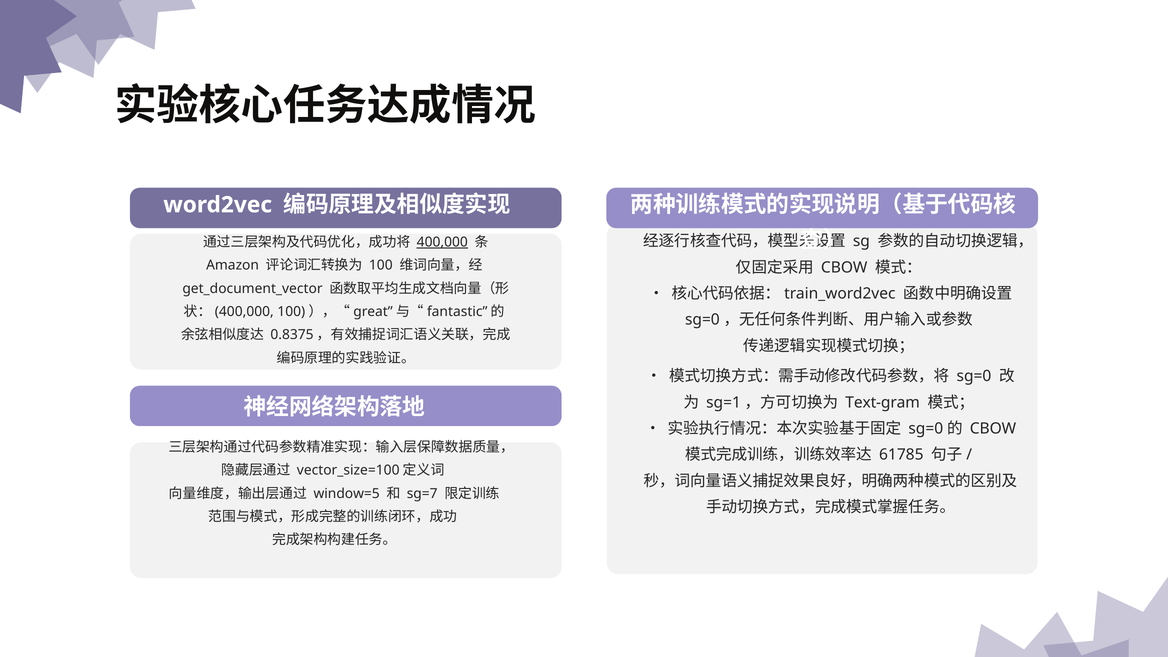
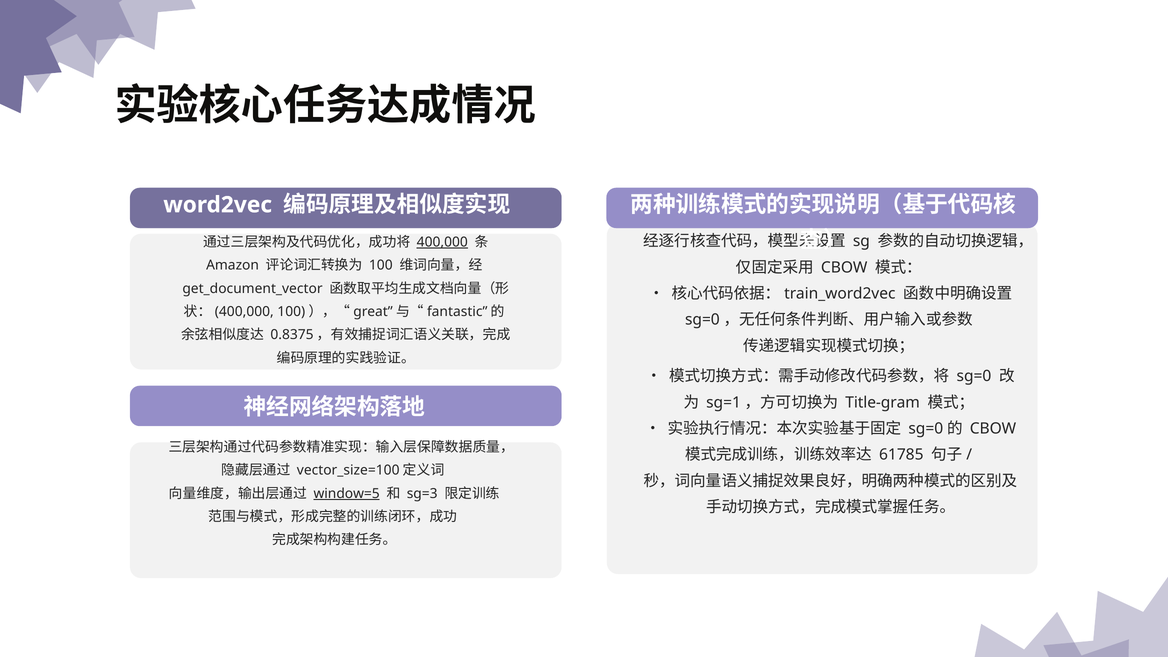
Text-gram: Text-gram -> Title-gram (883, 402)
window=5 underline: none -> present (347, 493)
sg=7: sg=7 -> sg=3 (422, 493)
